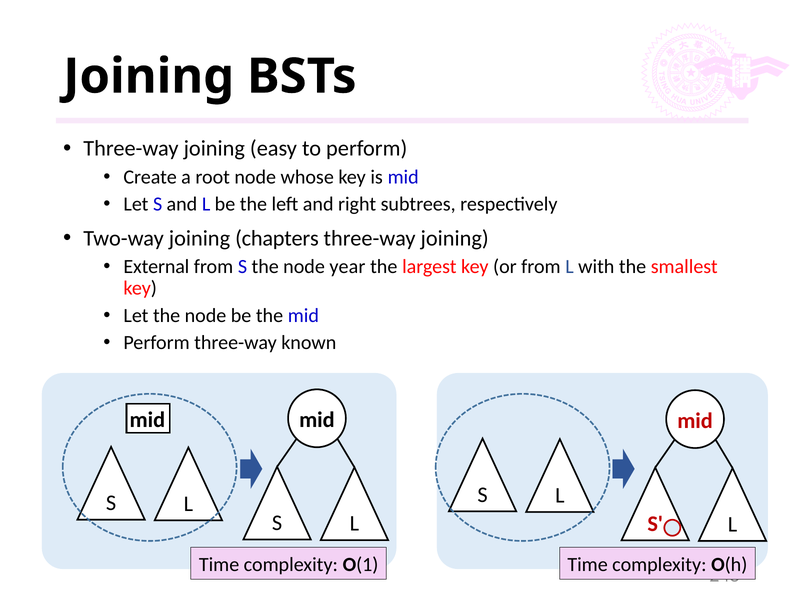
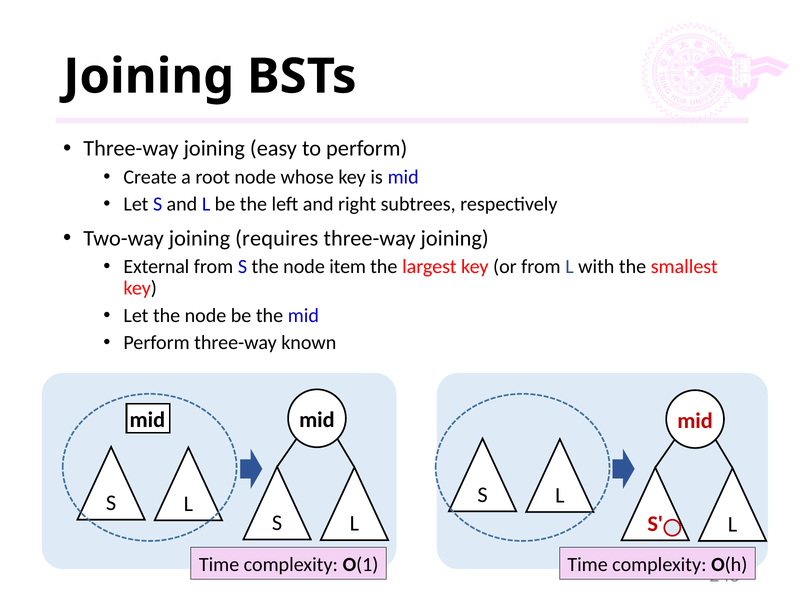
chapters: chapters -> requires (277, 238)
year: year -> item (348, 267)
